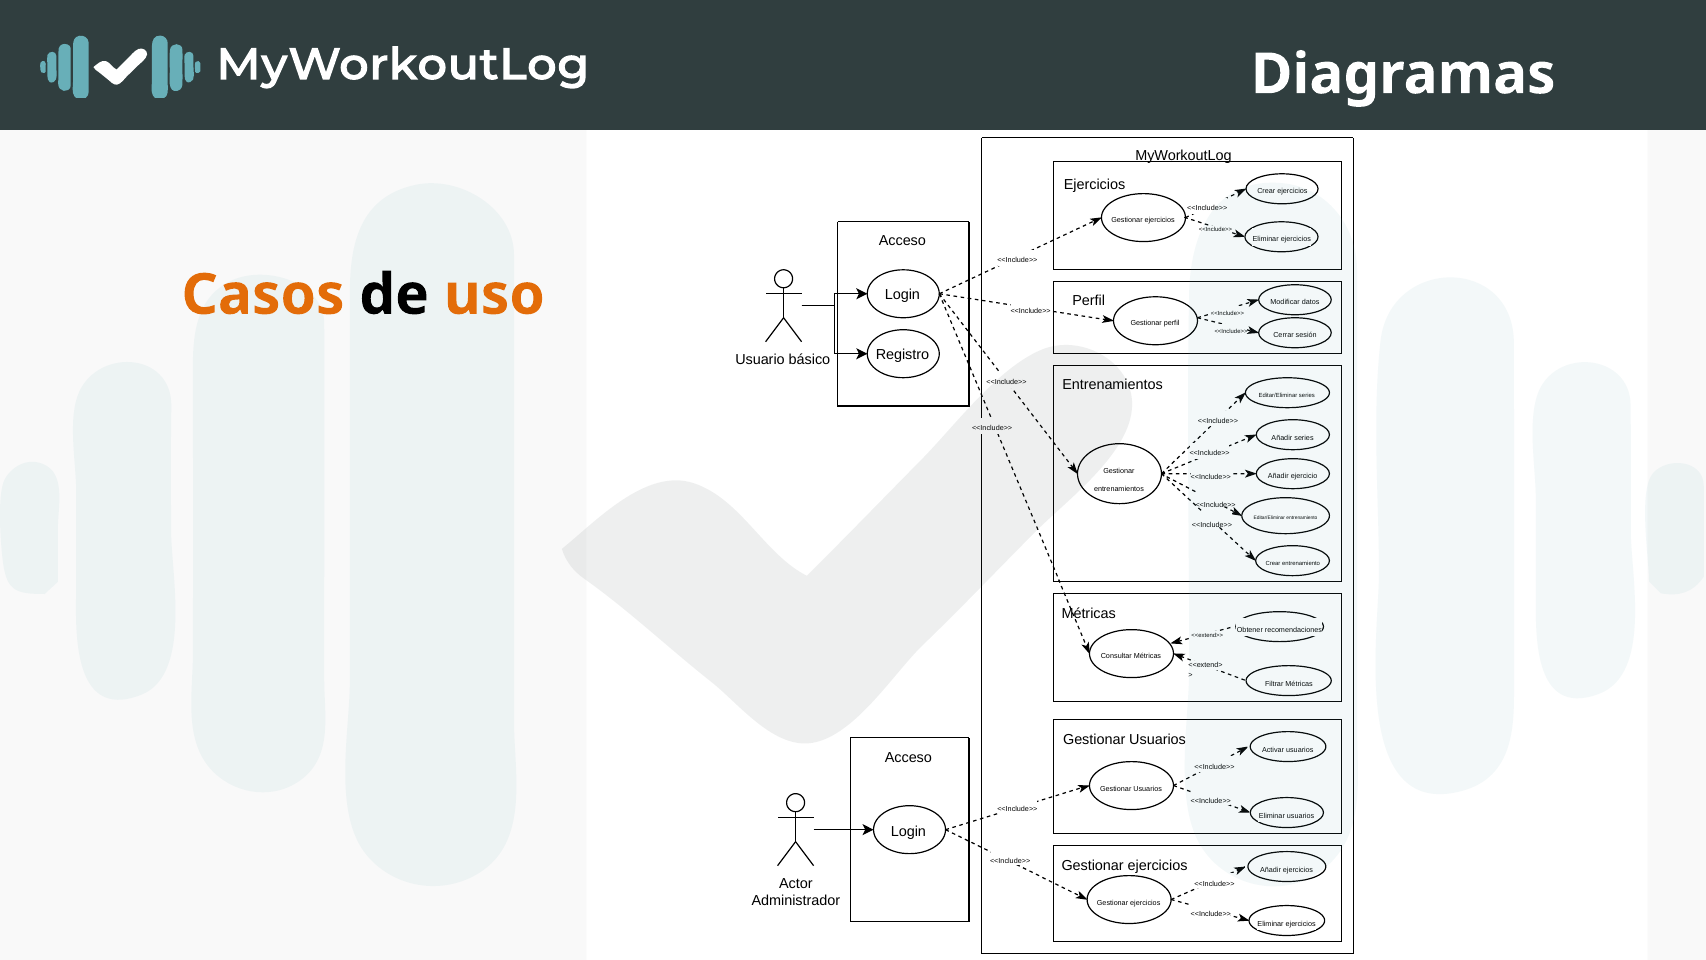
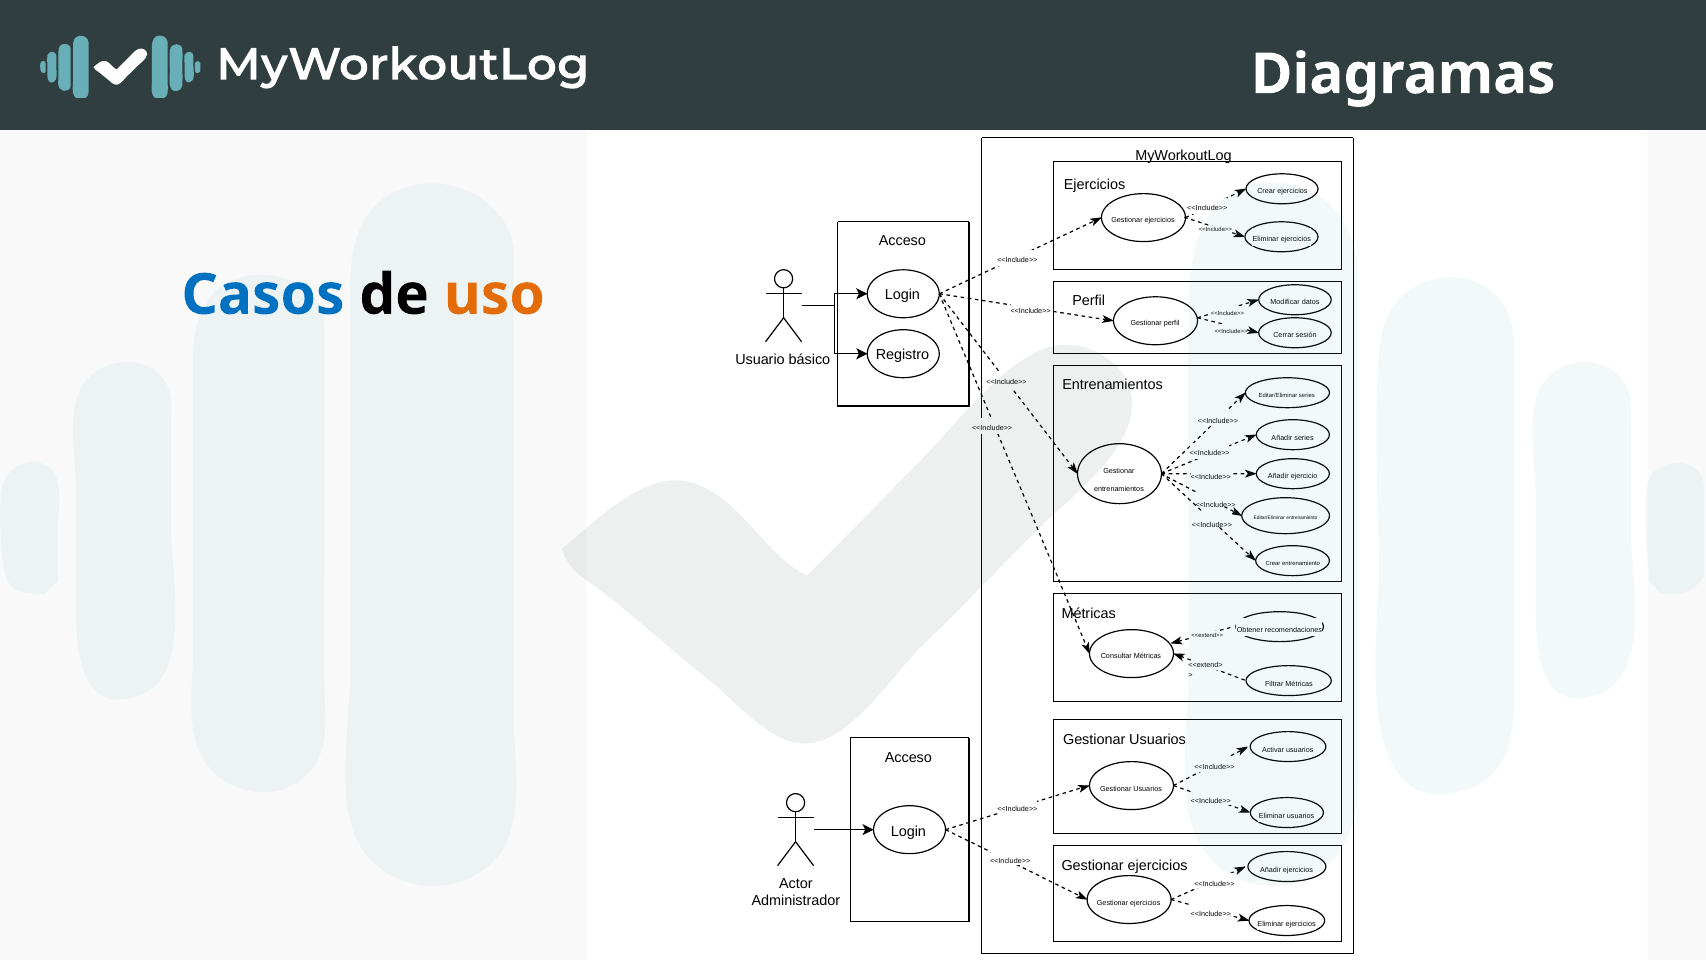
Casos colour: orange -> blue (263, 295)
